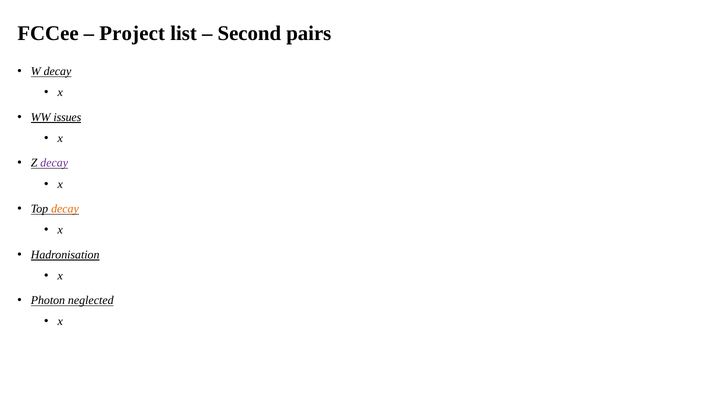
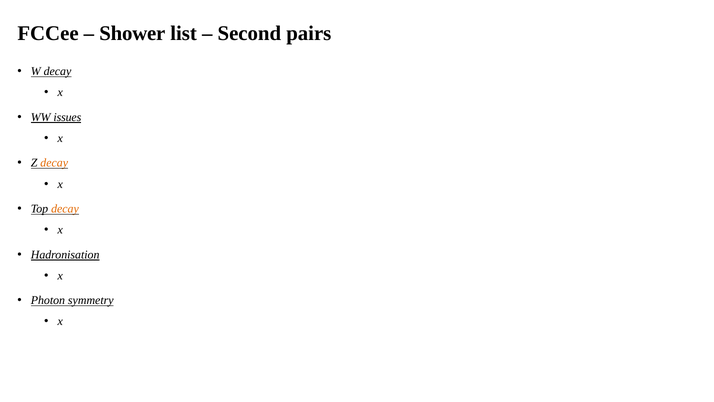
Project: Project -> Shower (132, 33)
decay colour: purple -> orange (54, 163)
neglected: neglected -> symmetry (91, 300)
